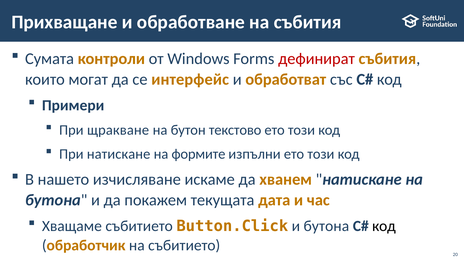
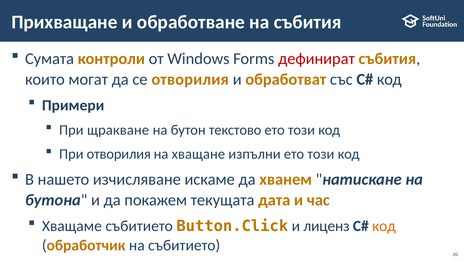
се интерфейс: интерфейс -> отворилия (190, 80)
При натискане: натискане -> отворилия (119, 154)
формите: формите -> хващане (198, 154)
и бутона: бутона -> лиценз (327, 226)
код colour: black -> orange (384, 226)
